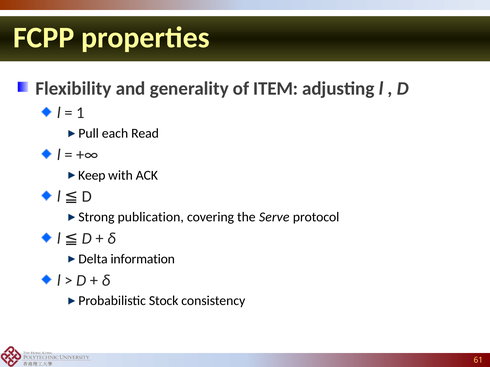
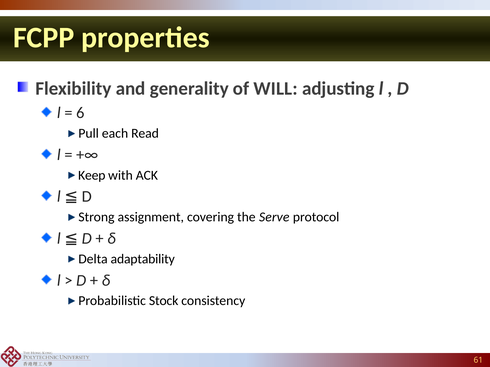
ITEM: ITEM -> WILL (276, 89)
1: 1 -> 6 (80, 113)
publication: publication -> assignment (151, 217)
information: information -> adaptability (143, 259)
